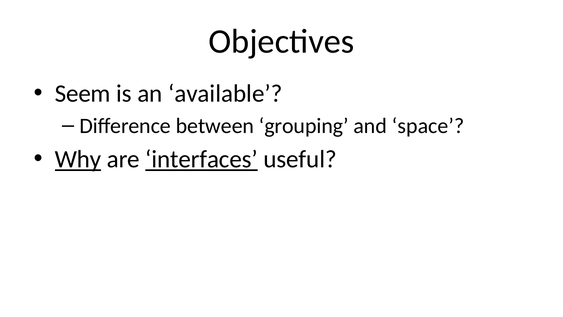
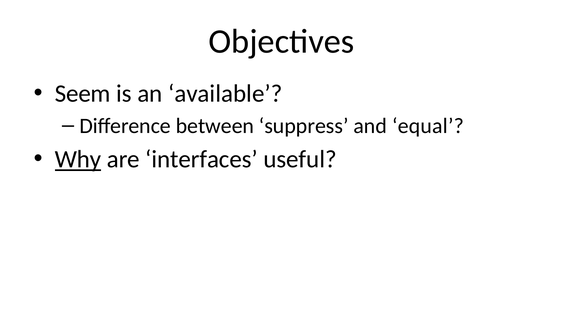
grouping: grouping -> suppress (304, 126)
space: space -> equal (428, 126)
interfaces underline: present -> none (202, 159)
